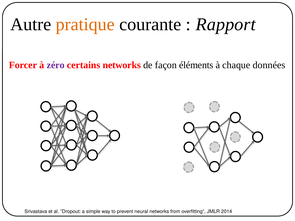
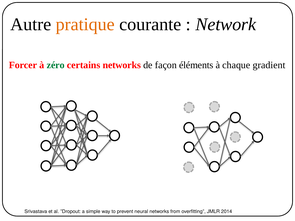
Rapport: Rapport -> Network (226, 24)
zéro colour: purple -> green (56, 65)
données: données -> gradient (269, 65)
